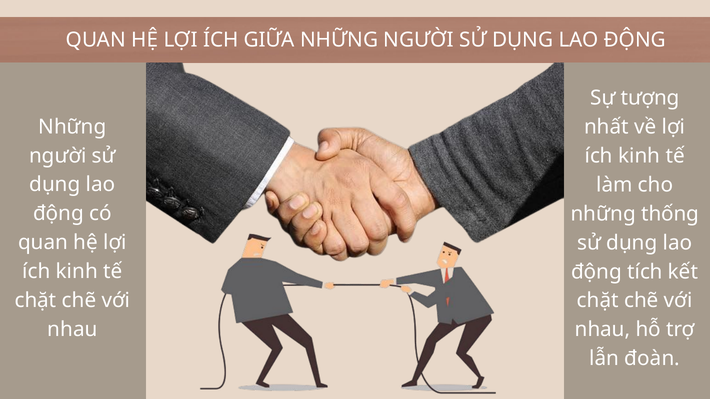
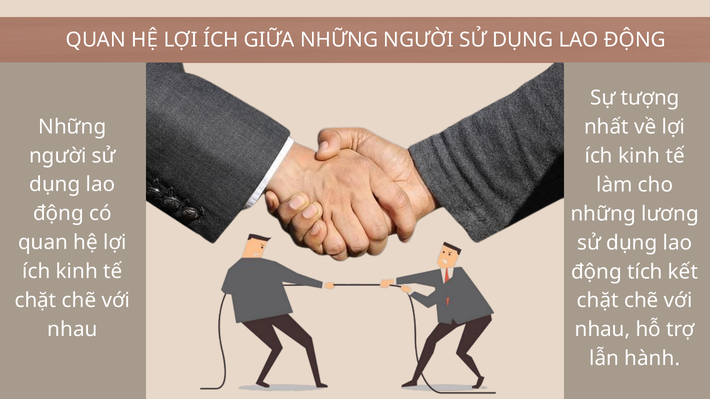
thống: thống -> lương (670, 214)
đoàn: đoàn -> hành (652, 359)
